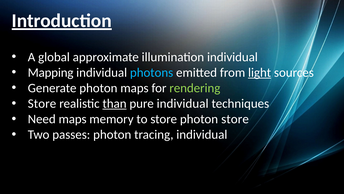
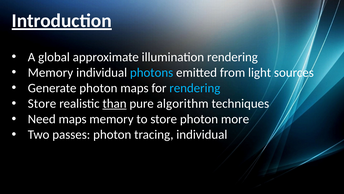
illumination individual: individual -> rendering (232, 57)
Mapping: Mapping -> Memory (50, 72)
light underline: present -> none (260, 72)
rendering colour: light green -> light blue (195, 88)
pure individual: individual -> algorithm (183, 103)
photon store: store -> more (235, 119)
